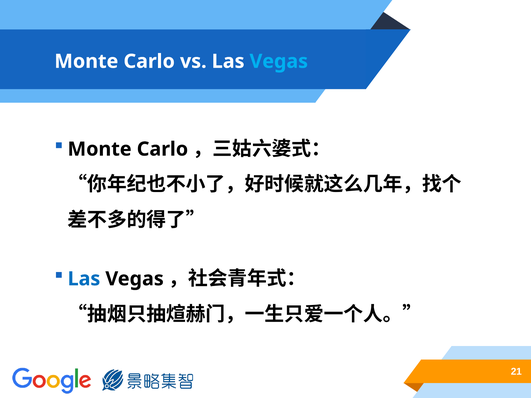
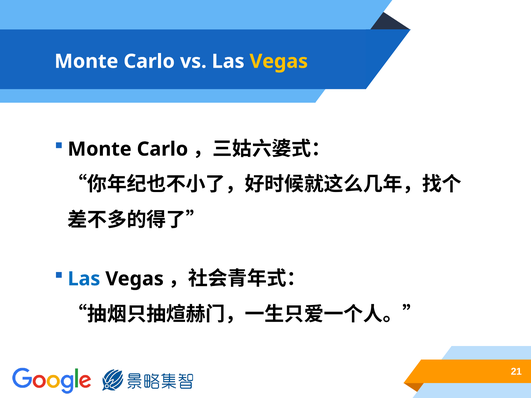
Vegas colour: light blue -> yellow (279, 61)
